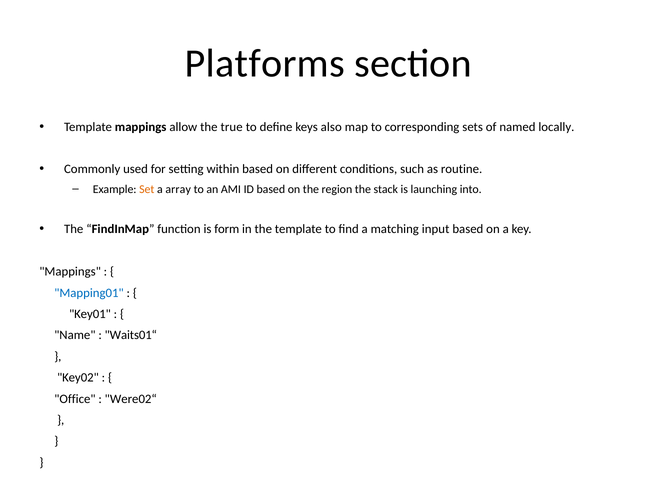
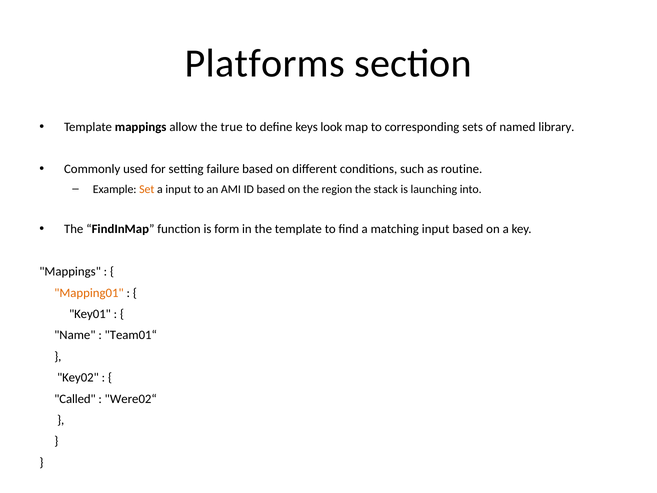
also: also -> look (331, 127)
locally: locally -> library (556, 127)
within: within -> failure (223, 169)
a array: array -> input (178, 189)
Mapping01 colour: blue -> orange (89, 293)
Waits01“: Waits01“ -> Team01“ (131, 335)
Office: Office -> Called (75, 399)
